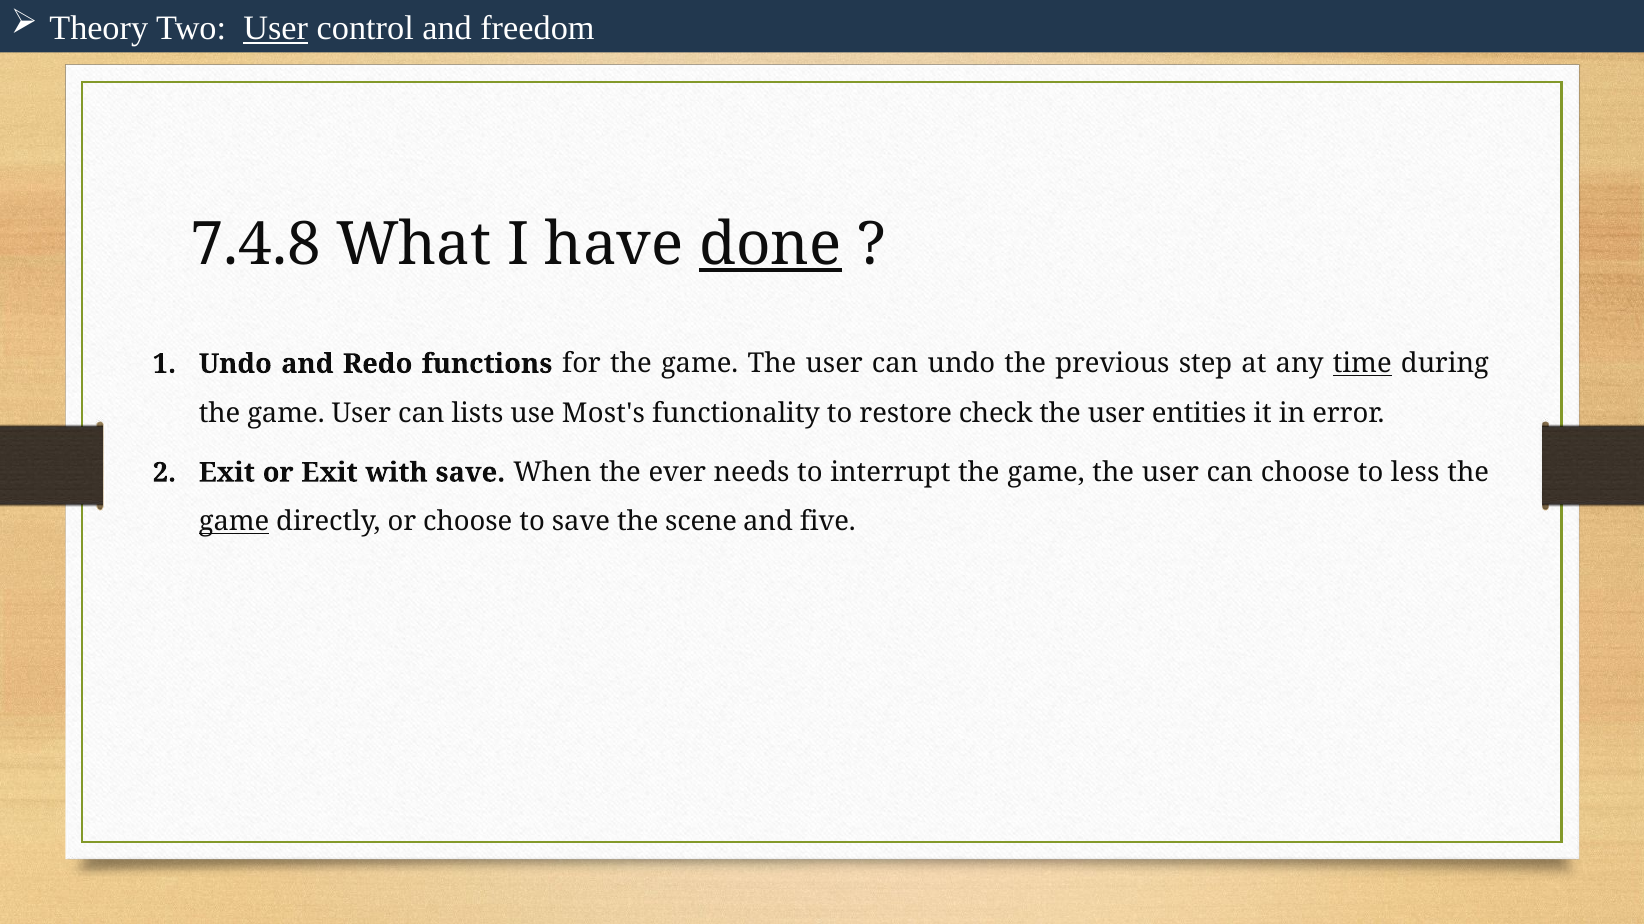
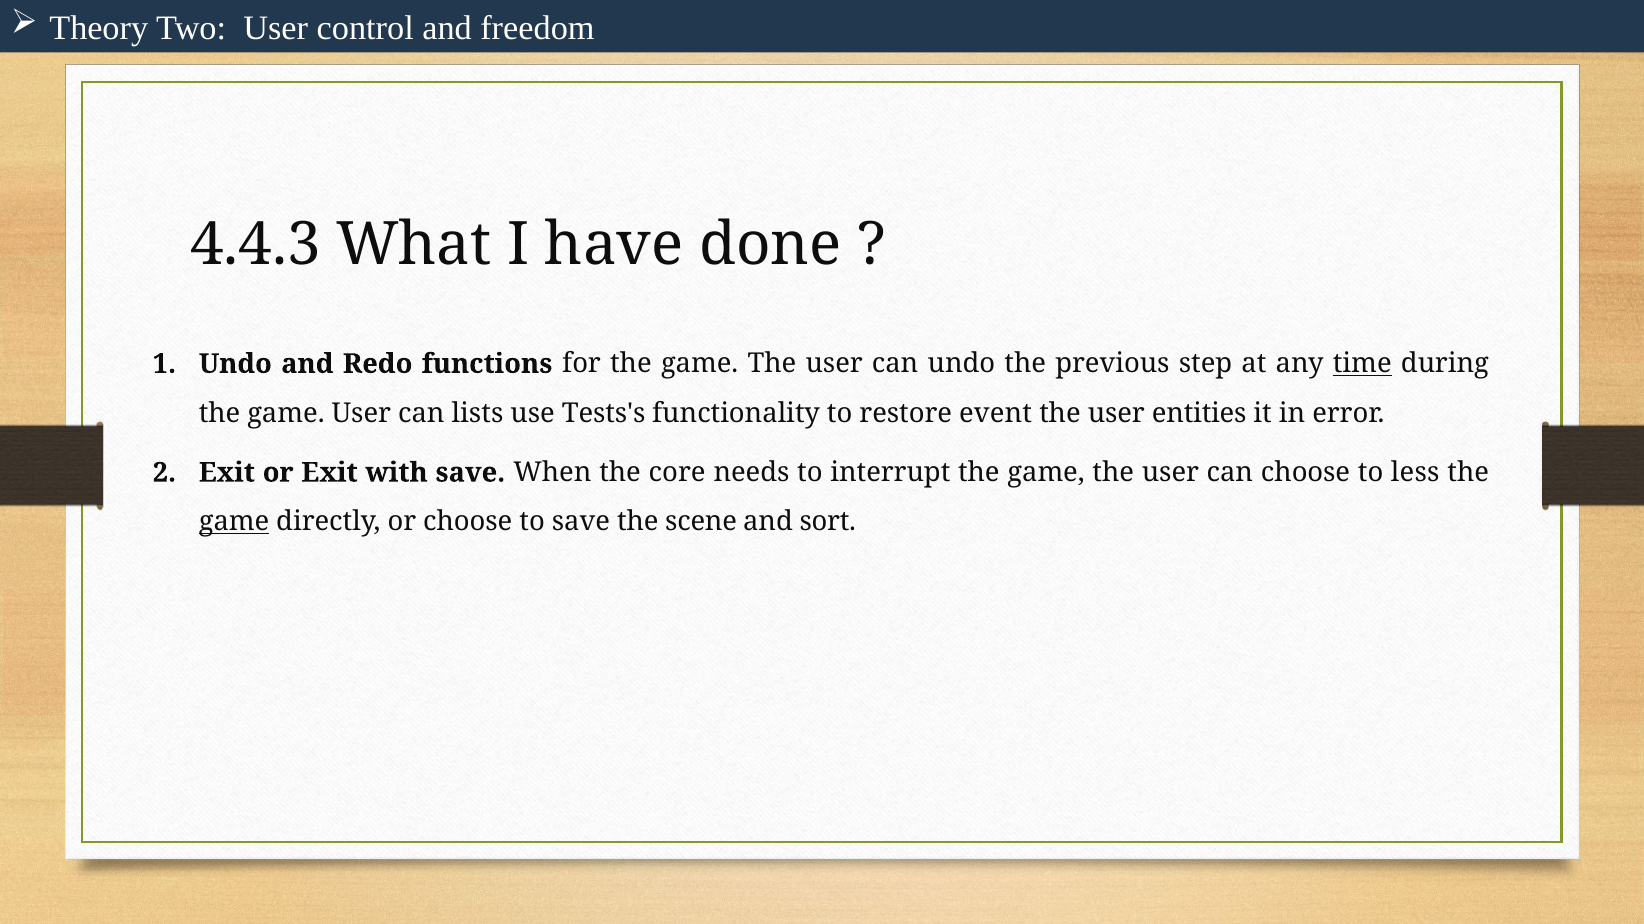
User underline: present -> none (276, 28)
7.4.8: 7.4.8 -> 4.4.3 (255, 245)
done underline: present -> none (770, 245)
Most's: Most's -> Tests's (604, 413)
check: check -> event (996, 413)
ever: ever -> core (677, 473)
five: five -> sort (828, 522)
